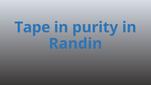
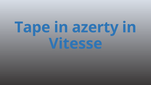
purity: purity -> azerty (95, 27)
Randin: Randin -> Vitesse (76, 44)
